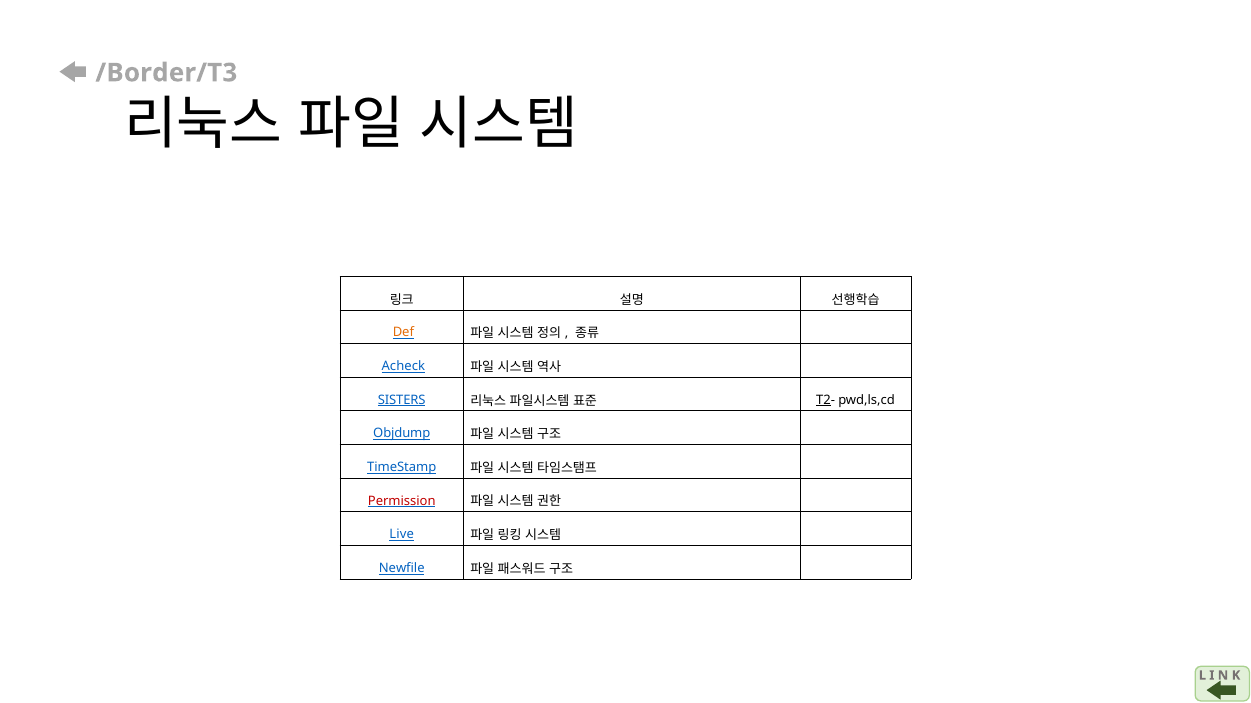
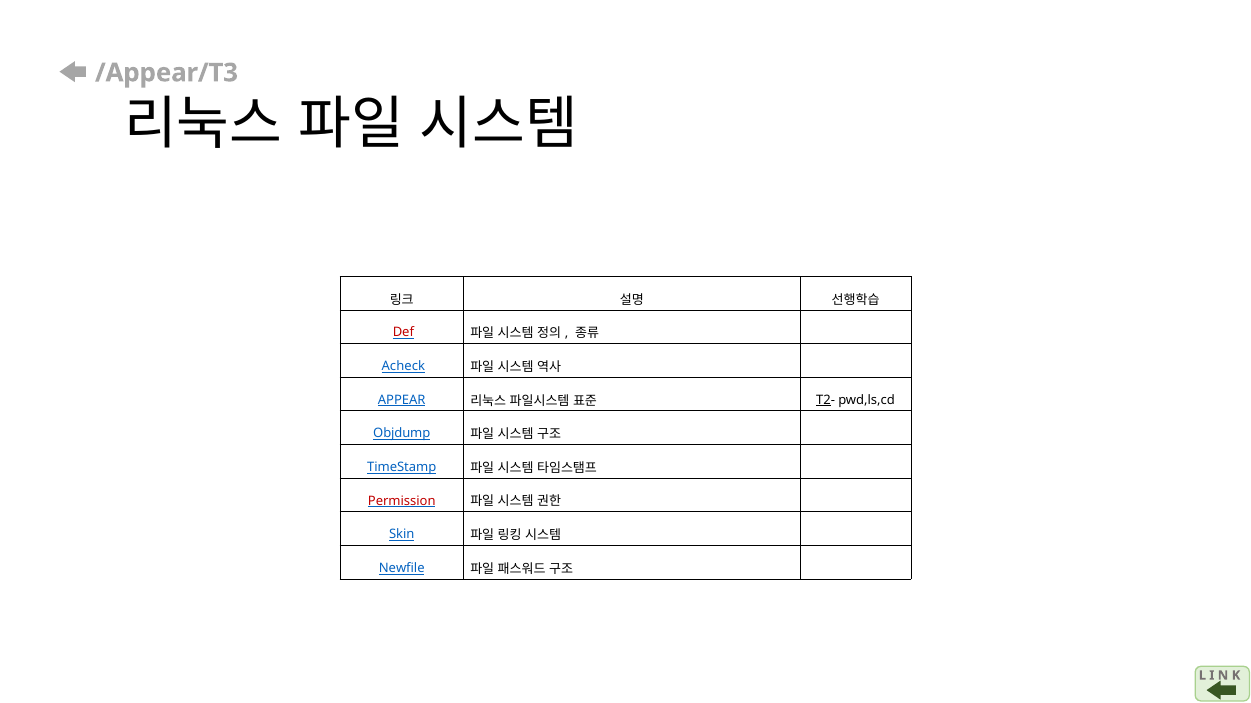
/Border/T3: /Border/T3 -> /Appear/T3 (167, 73)
Def colour: orange -> red (403, 333)
SISTERS: SISTERS -> APPEAR (402, 400)
Live: Live -> Skin (402, 535)
